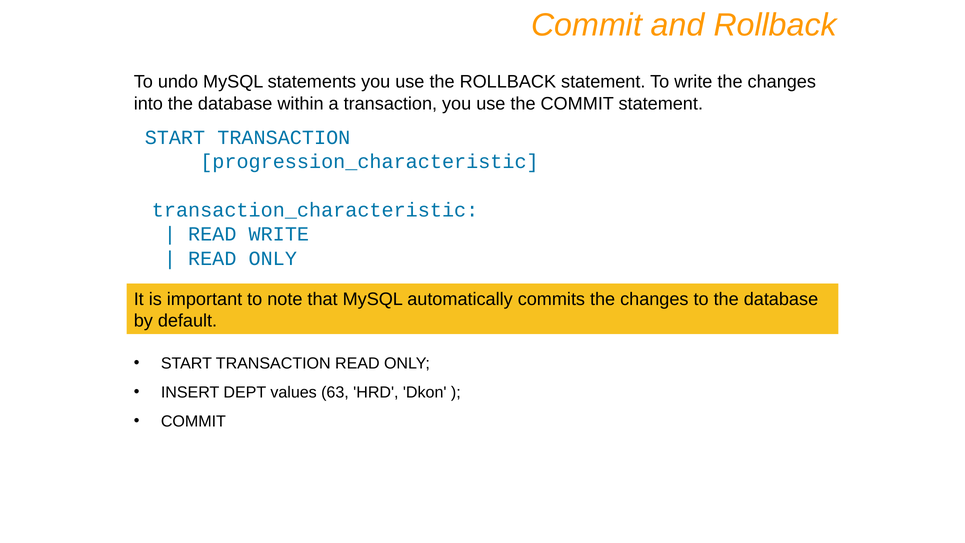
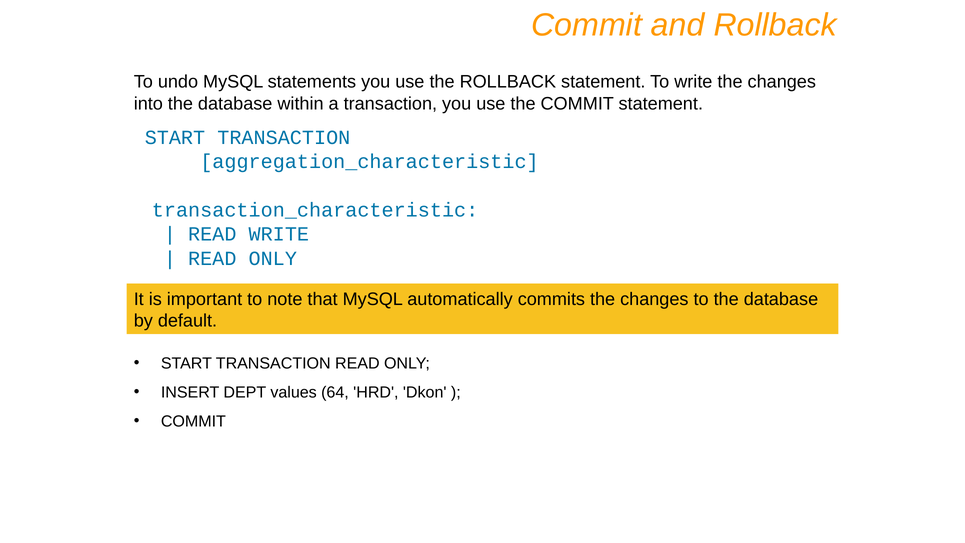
progression_characteristic: progression_characteristic -> aggregation_characteristic (369, 162)
63: 63 -> 64 (335, 392)
